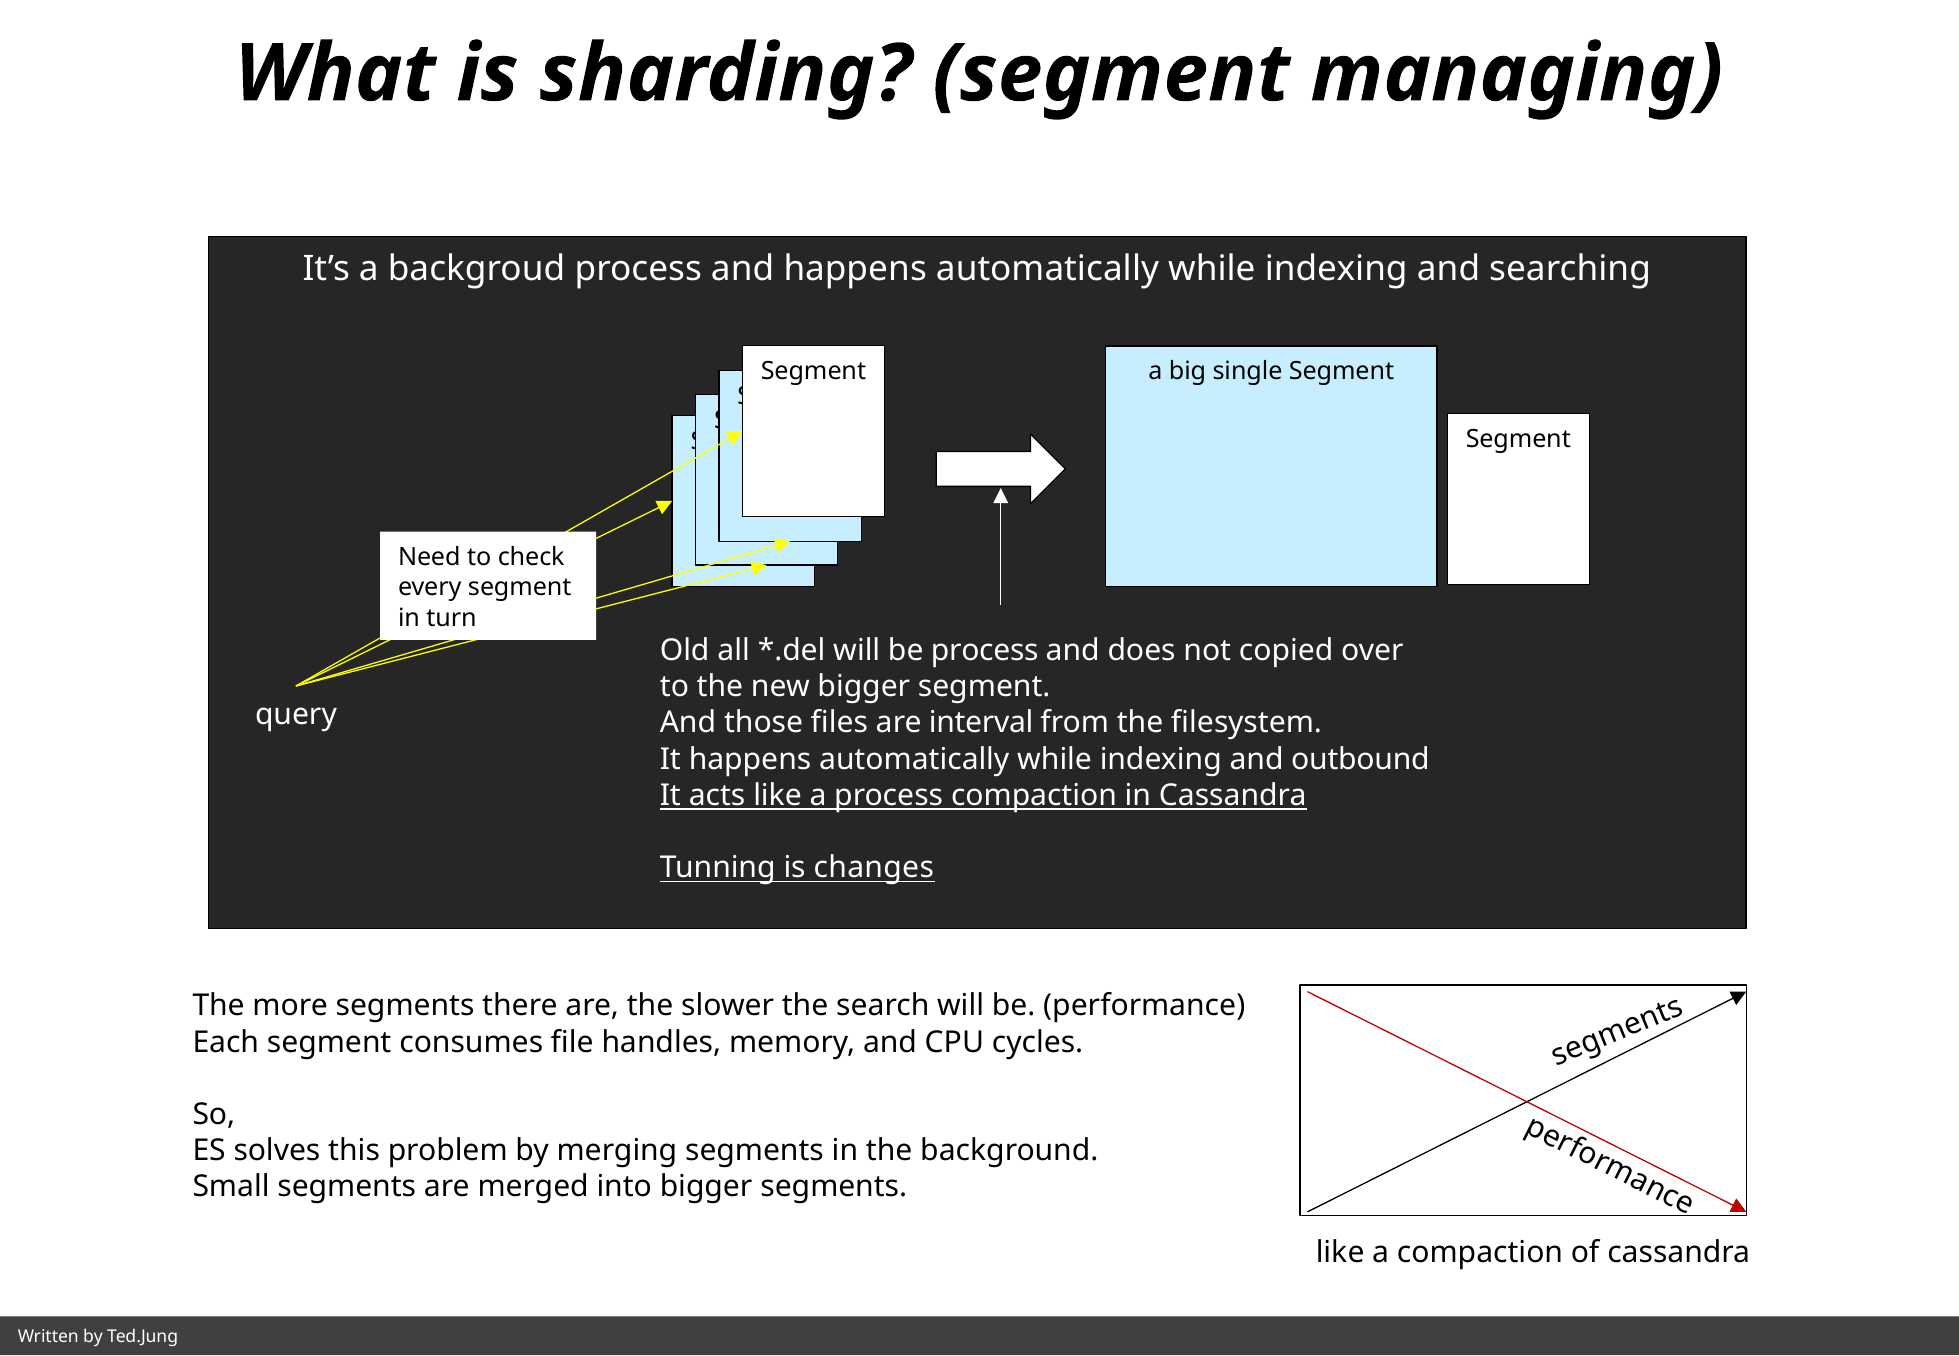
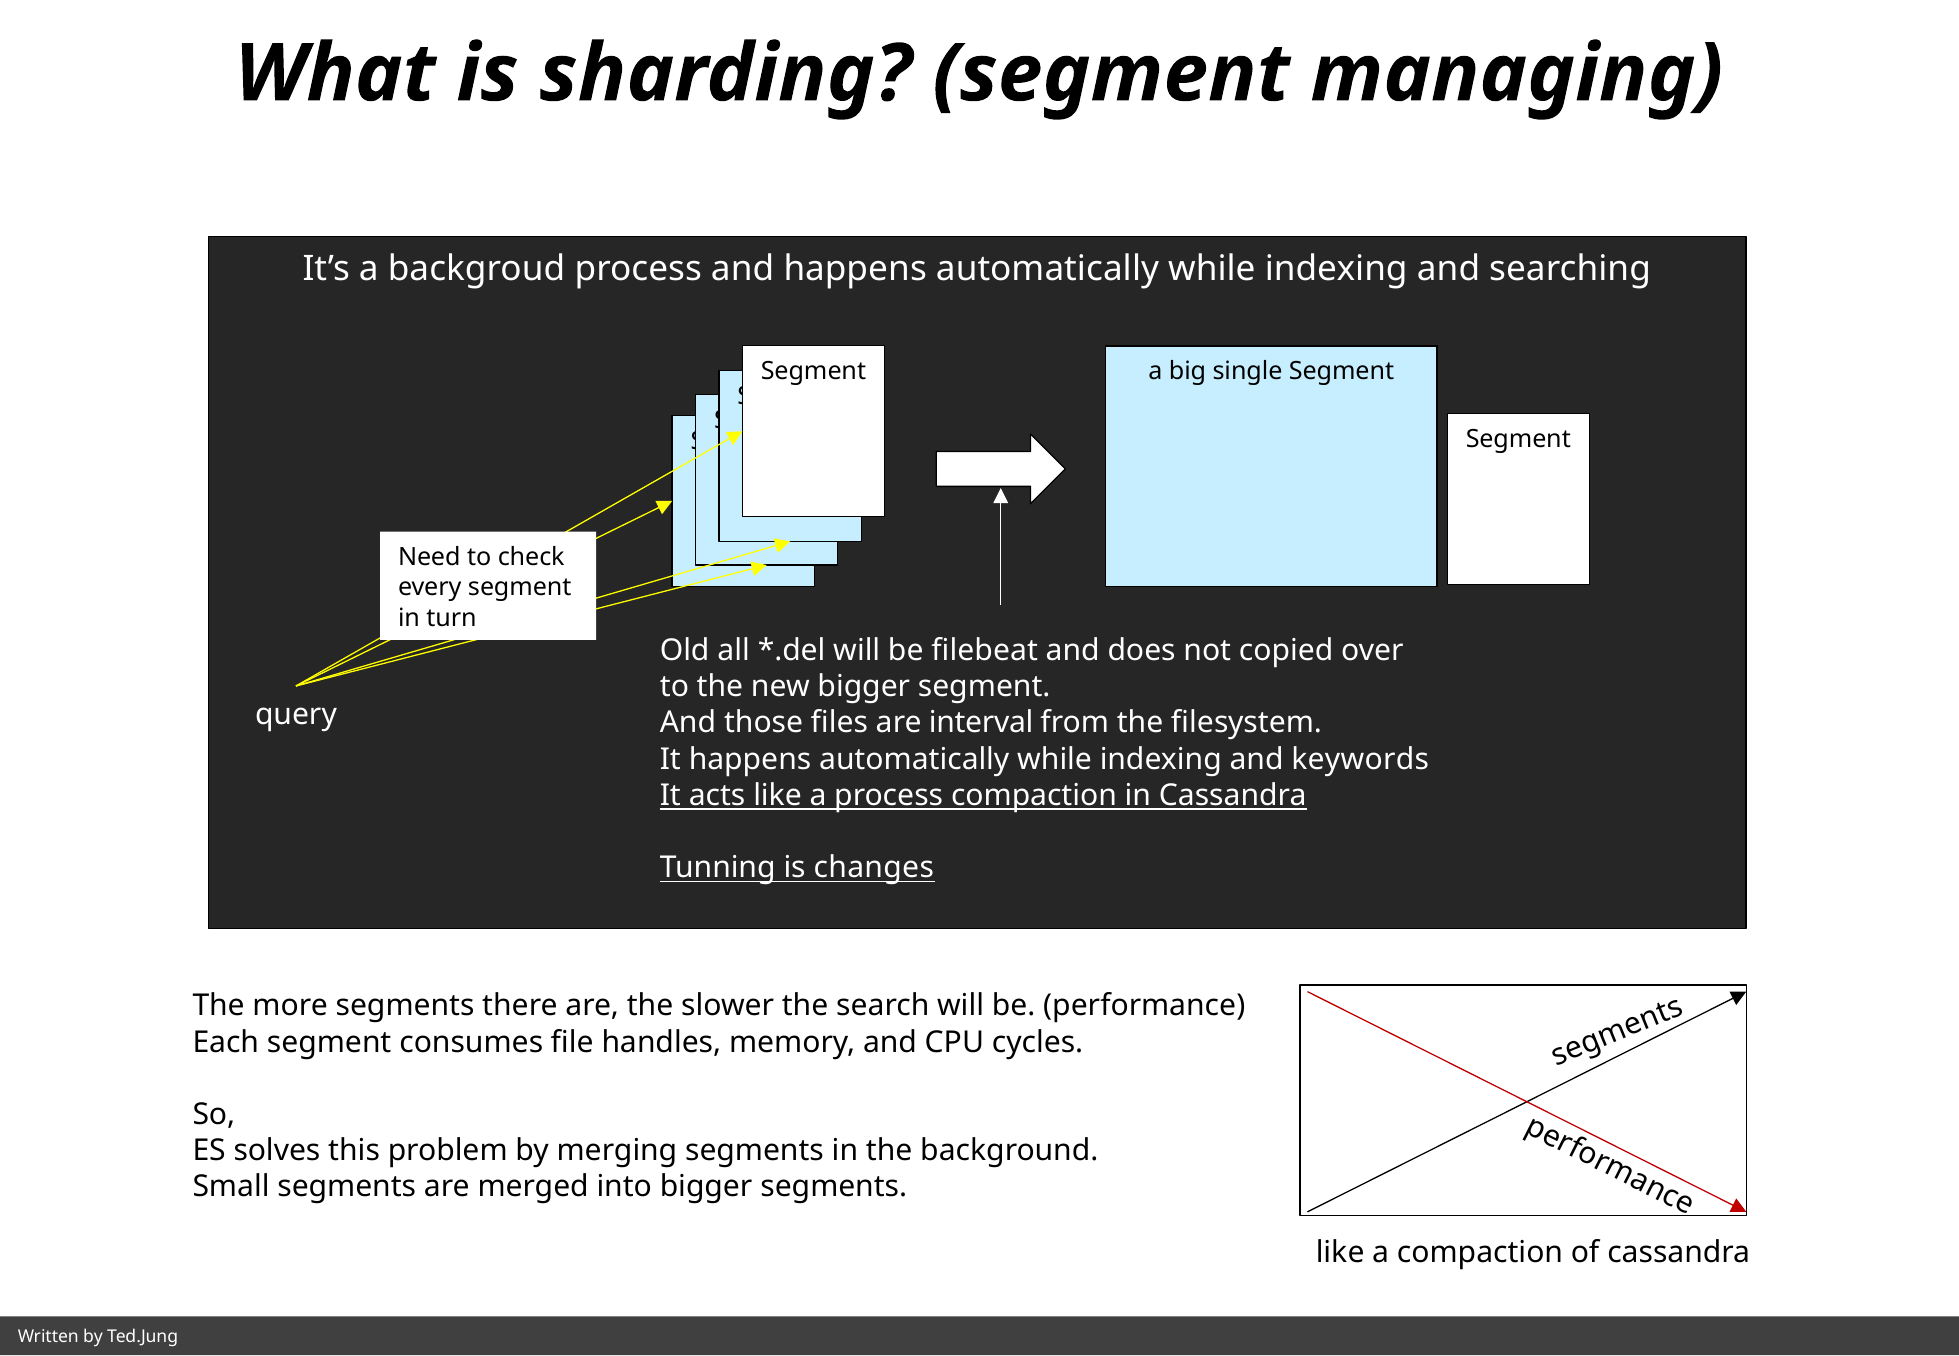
be process: process -> filebeat (985, 651)
outbound: outbound -> keywords (1360, 759)
